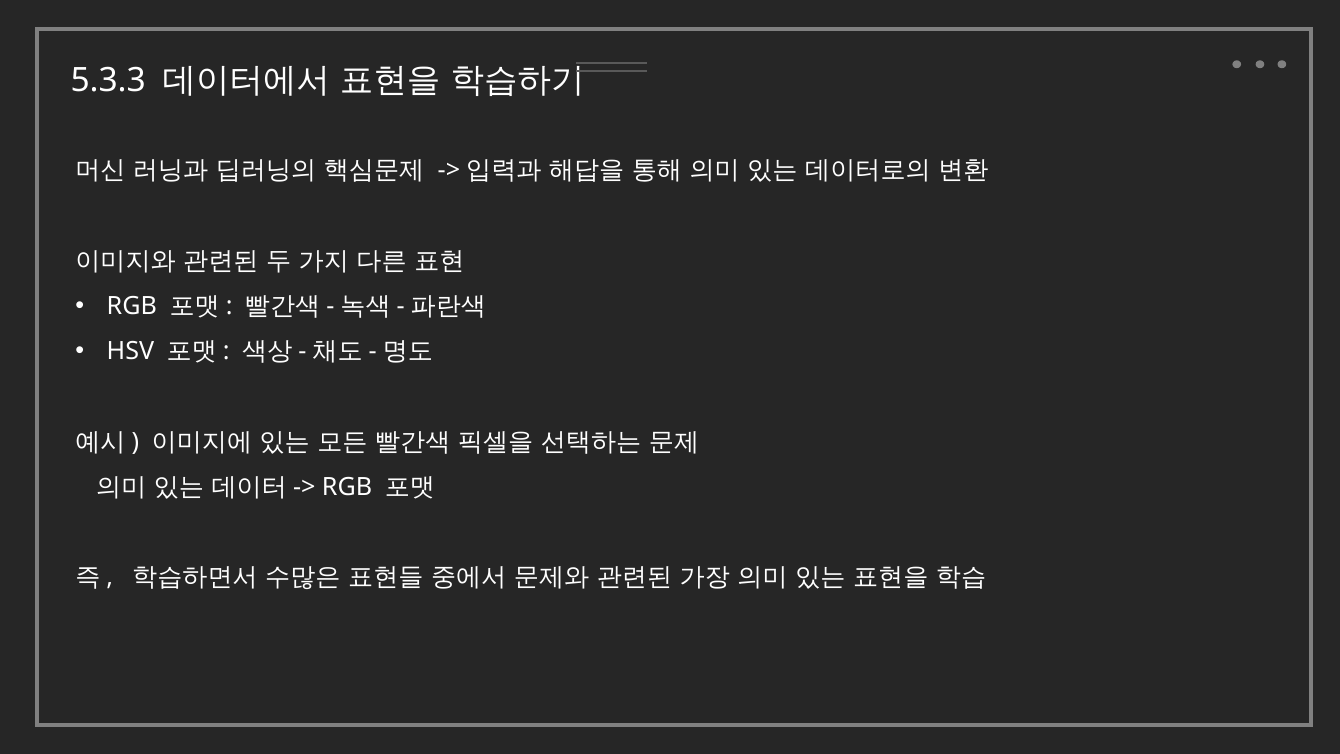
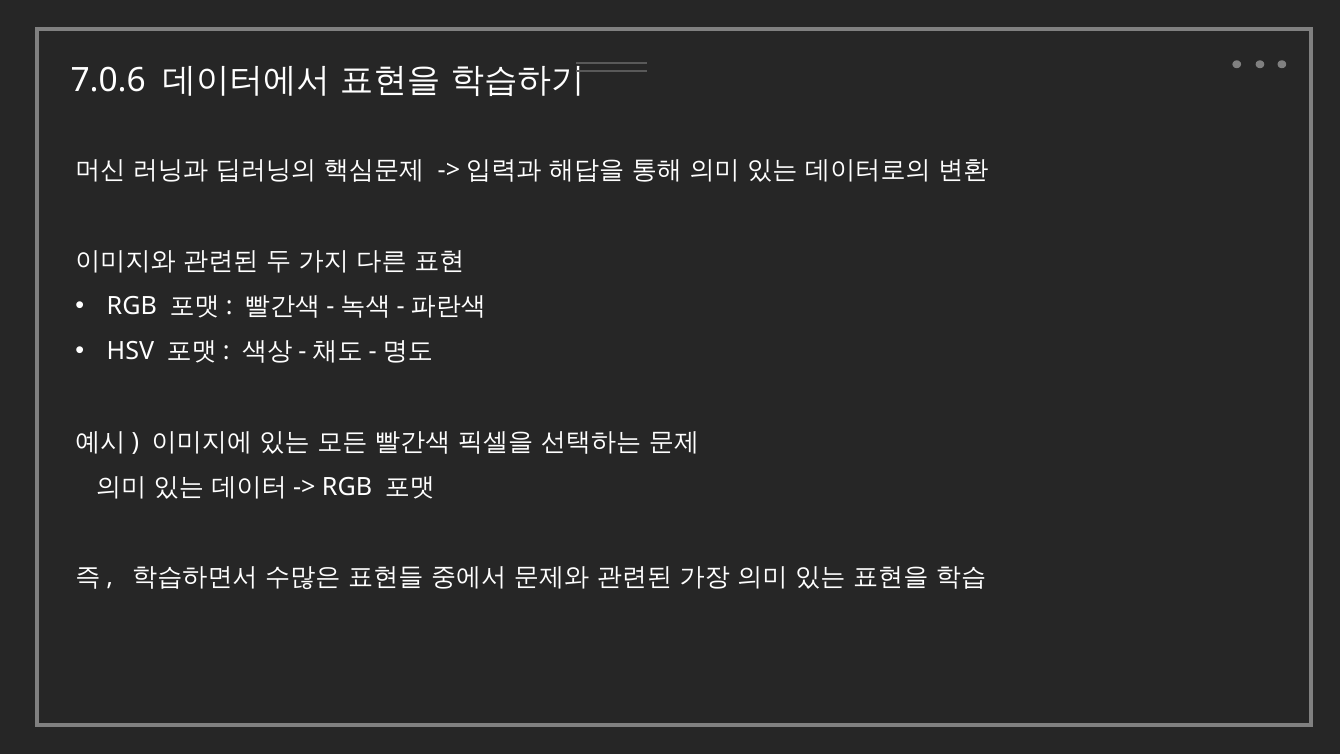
5.3.3: 5.3.3 -> 7.0.6 (108, 80)
